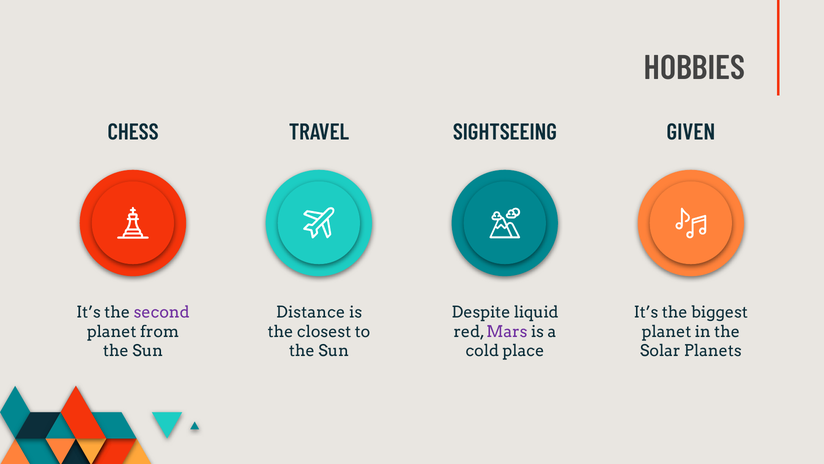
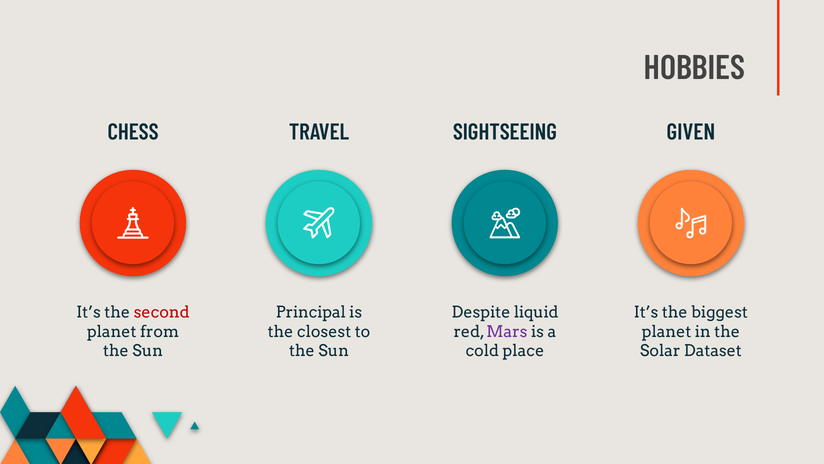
second colour: purple -> red (162, 312)
Distance: Distance -> Principal (311, 312)
Planets: Planets -> Dataset (713, 351)
